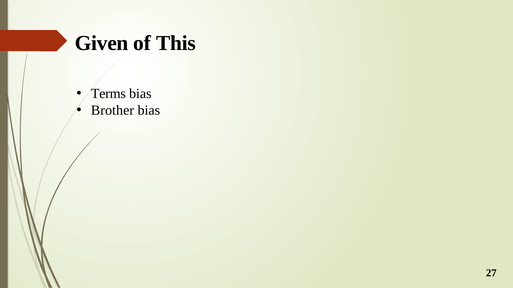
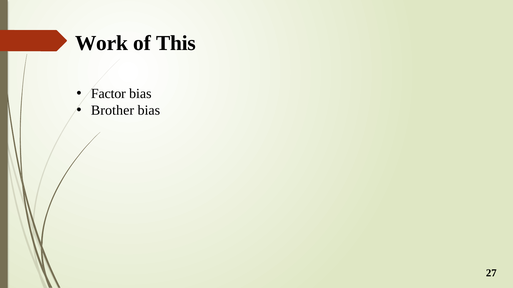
Given: Given -> Work (102, 43)
Terms: Terms -> Factor (108, 94)
